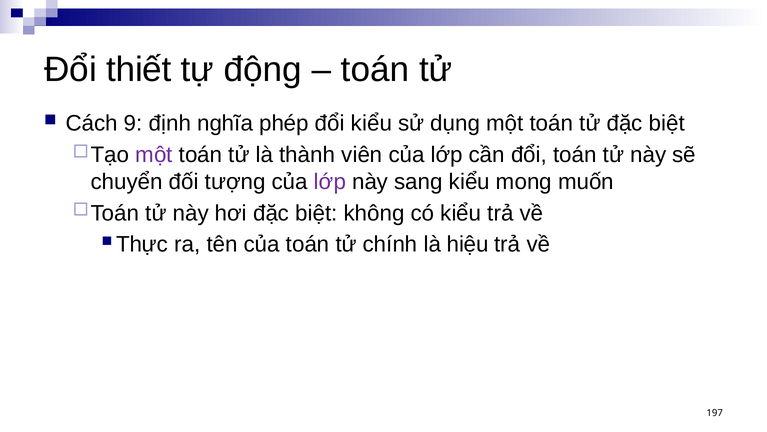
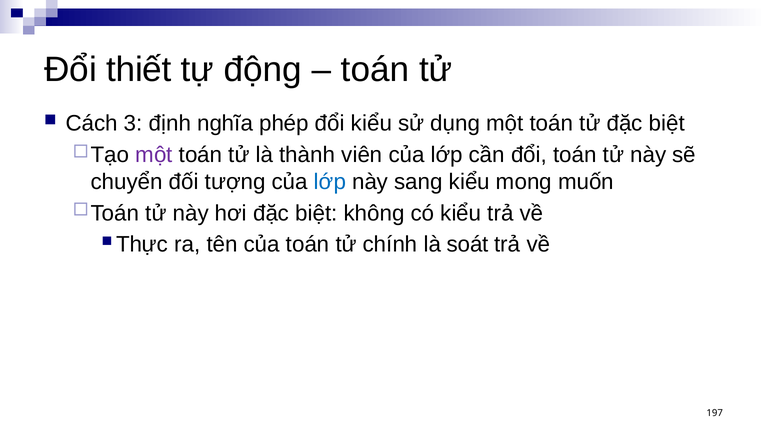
9: 9 -> 3 (133, 123)
lớp colour: purple -> blue (330, 182)
hiệu: hiệu -> soát (468, 244)
